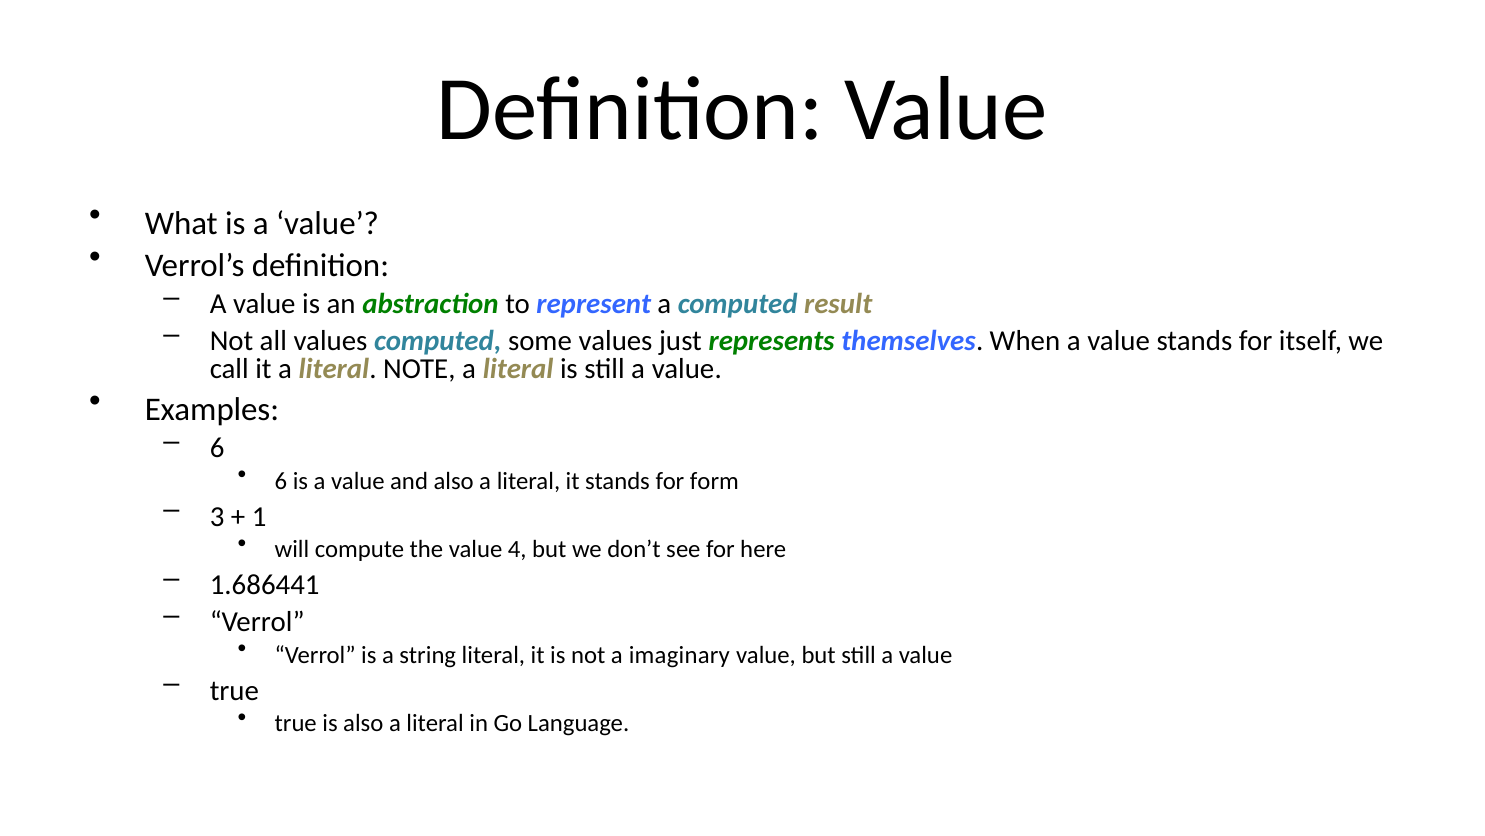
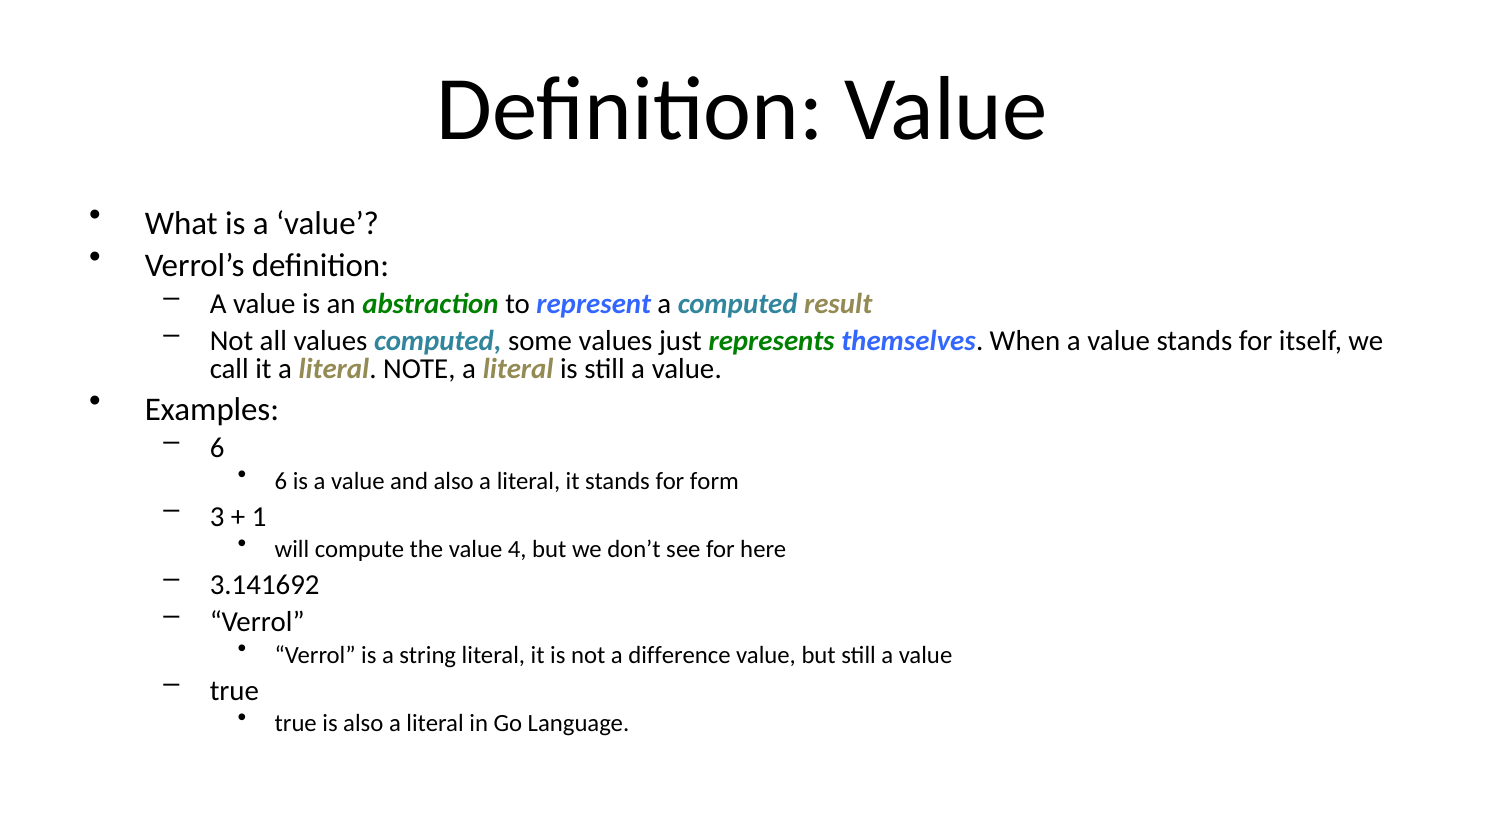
1.686441: 1.686441 -> 3.141692 (265, 585)
imaginary: imaginary -> difference (679, 655)
